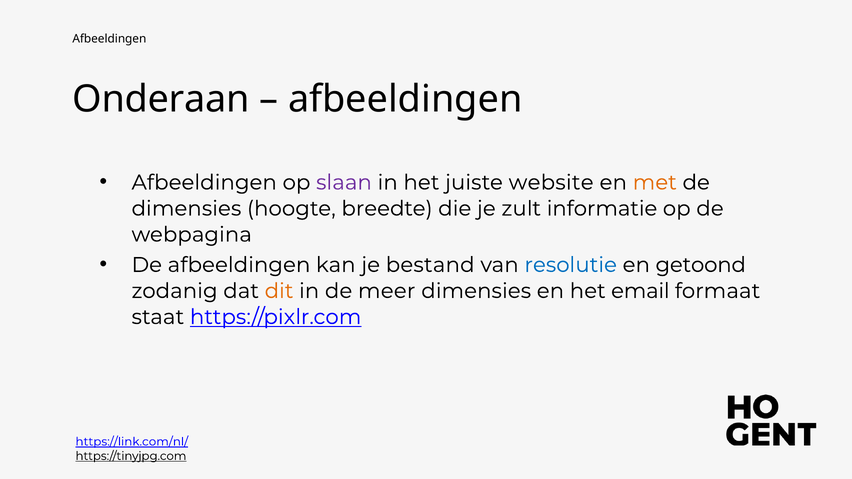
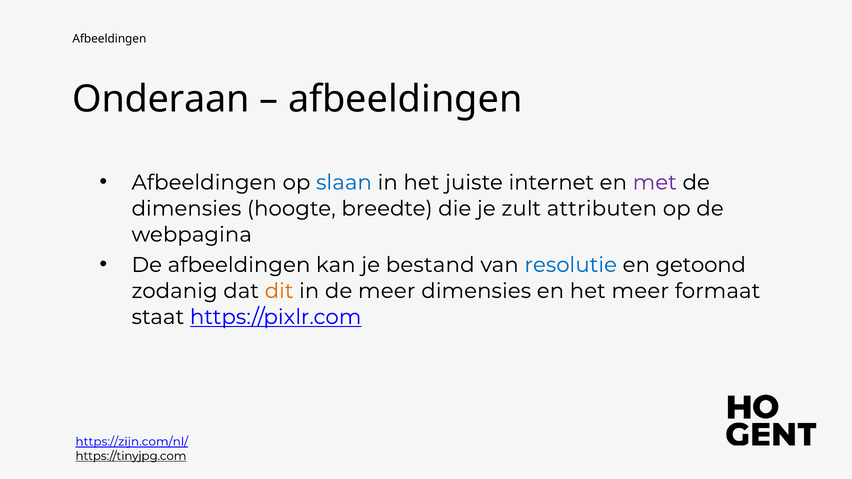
slaan colour: purple -> blue (344, 183)
website: website -> internet (551, 183)
met colour: orange -> purple (655, 183)
informatie: informatie -> attributen (602, 209)
het email: email -> meer (640, 291)
https://link.com/nl/: https://link.com/nl/ -> https://zijn.com/nl/ (132, 442)
